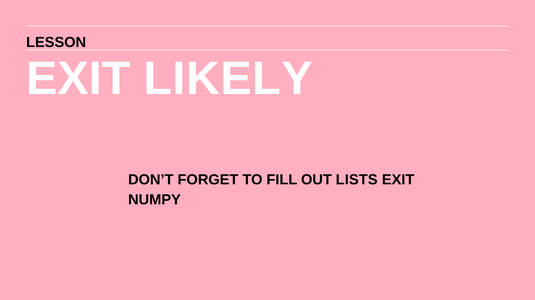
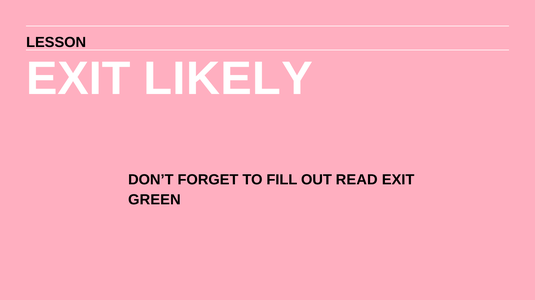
LISTS: LISTS -> READ (357, 180)
NUMPY: NUMPY -> GREEN (154, 200)
